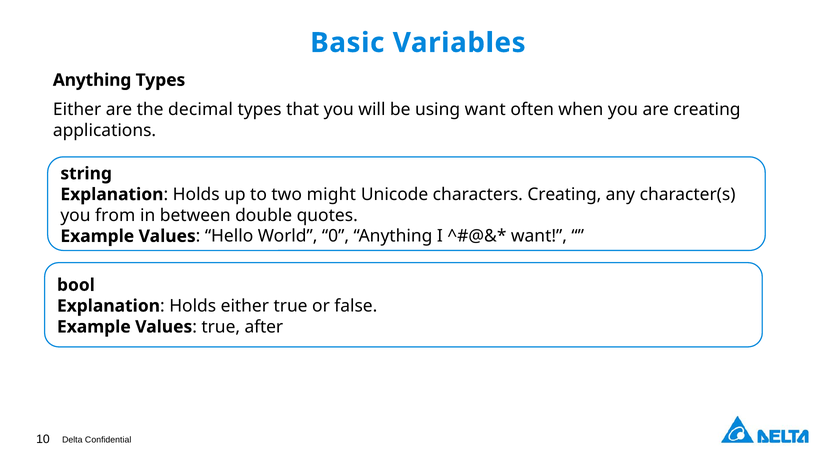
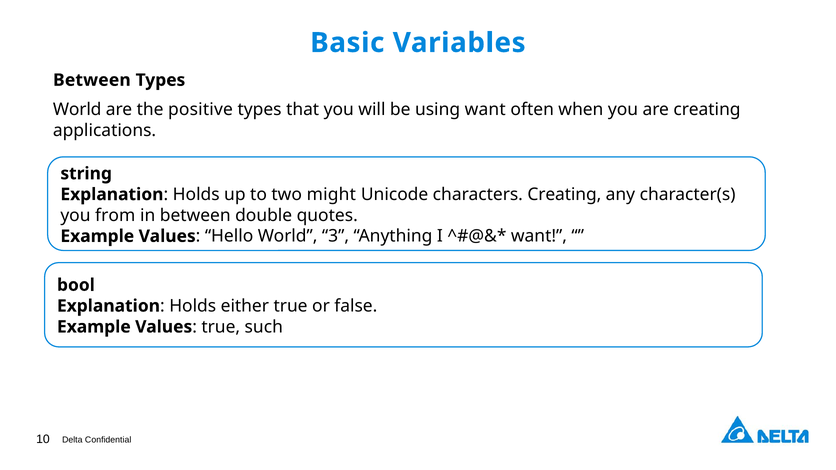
Anything: Anything -> Between (92, 80)
Either: Either -> World (77, 110)
decimal: decimal -> positive (200, 110)
0: 0 -> 3 (336, 236)
after: after -> such (264, 327)
